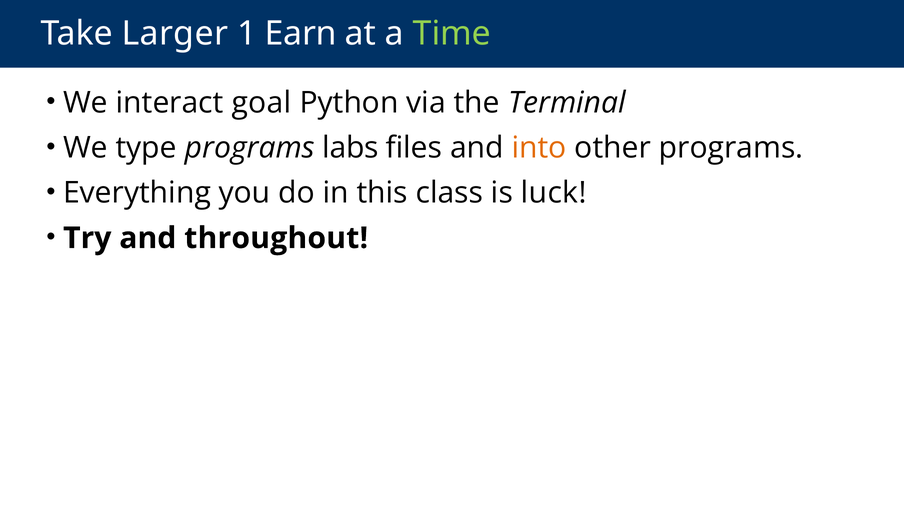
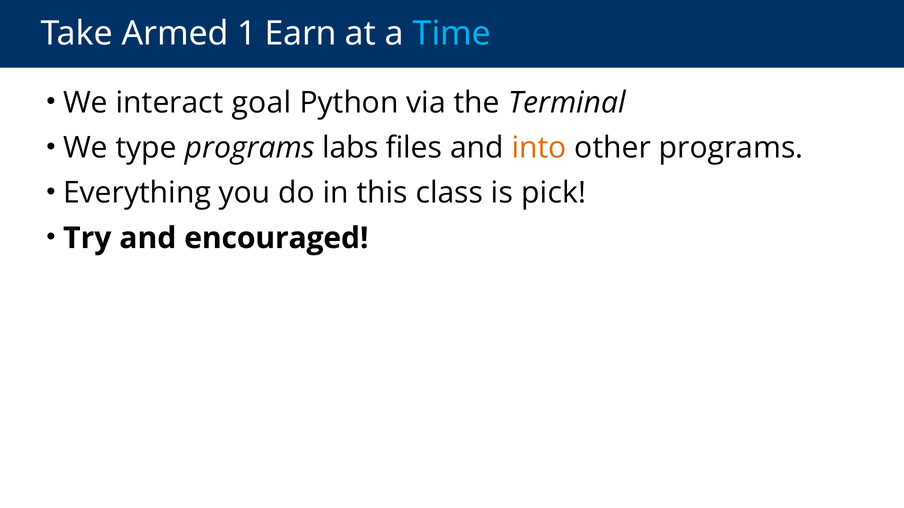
Larger: Larger -> Armed (175, 34)
Time colour: light green -> light blue (452, 34)
luck: luck -> pick (554, 193)
throughout: throughout -> encouraged (276, 238)
